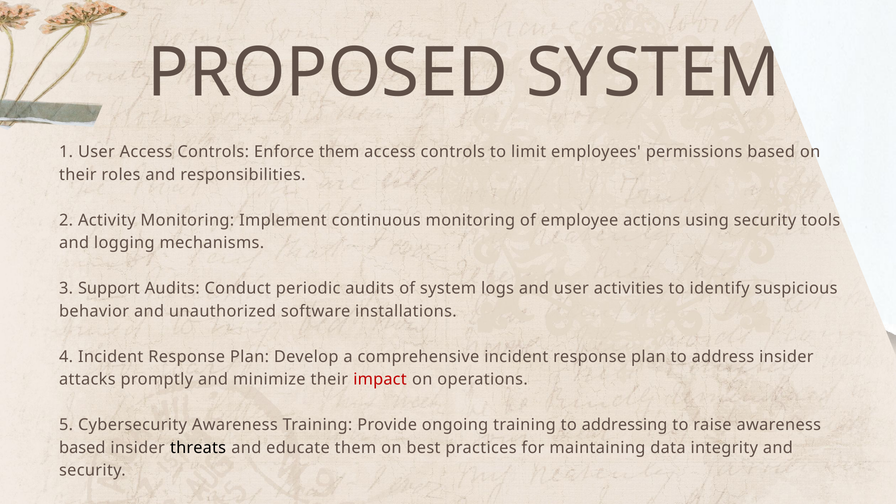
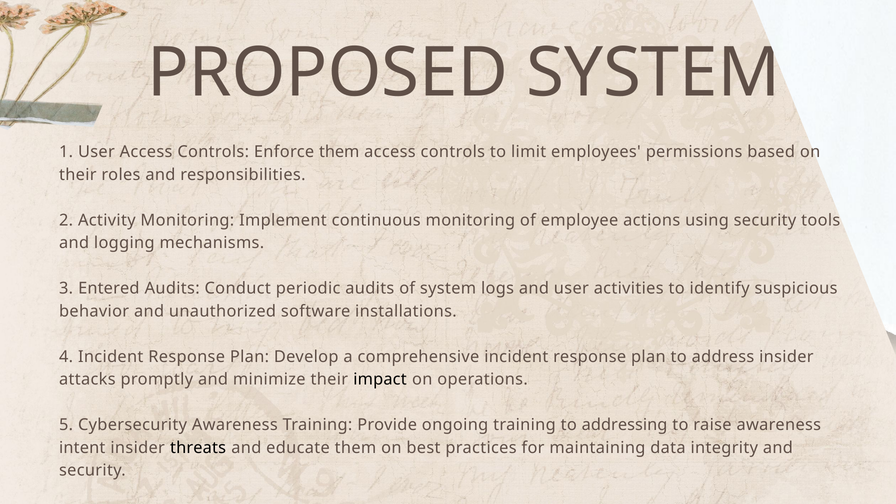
Support: Support -> Entered (109, 288)
impact colour: red -> black (380, 379)
based: based -> intent (82, 448)
